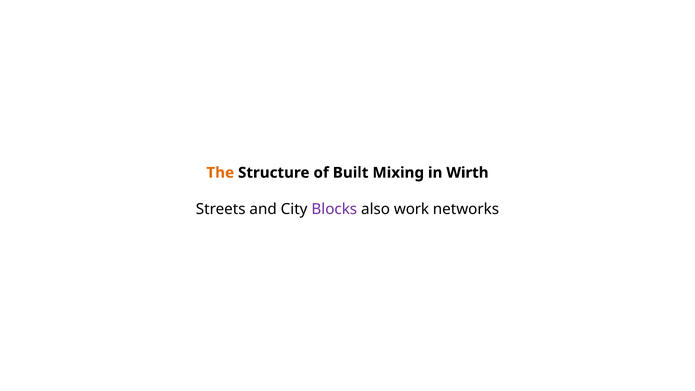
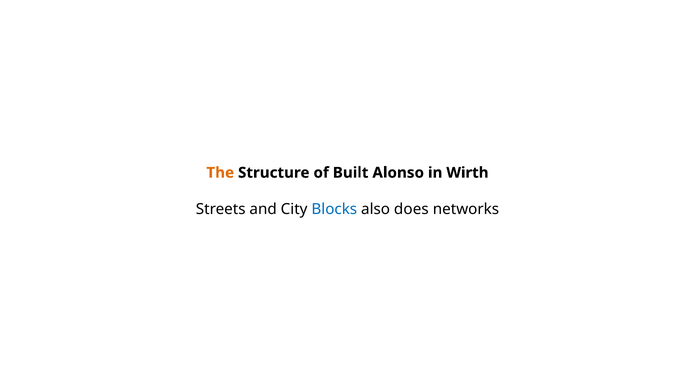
Mixing: Mixing -> Alonso (398, 173)
Blocks colour: purple -> blue (334, 209)
work: work -> does (411, 209)
